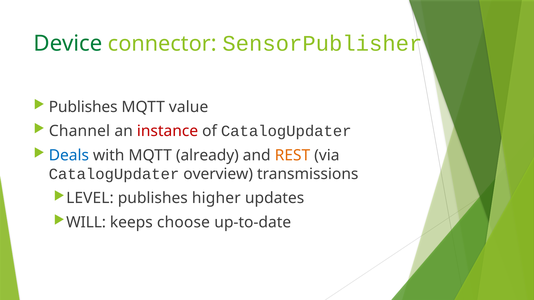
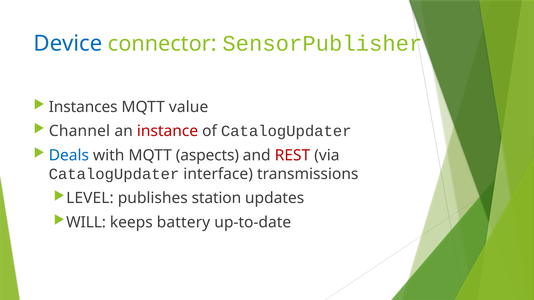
Device colour: green -> blue (68, 44)
Publishes: Publishes -> Instances (83, 107)
already: already -> aspects (207, 155)
REST colour: orange -> red (292, 155)
overview: overview -> interface (218, 174)
higher: higher -> station (216, 198)
choose: choose -> battery (183, 223)
